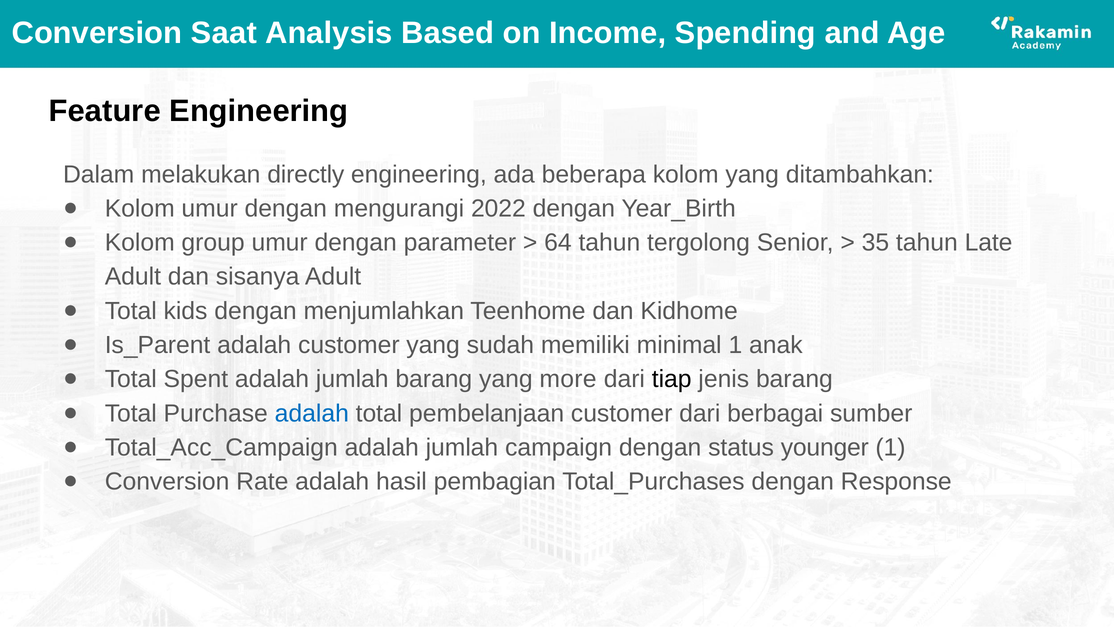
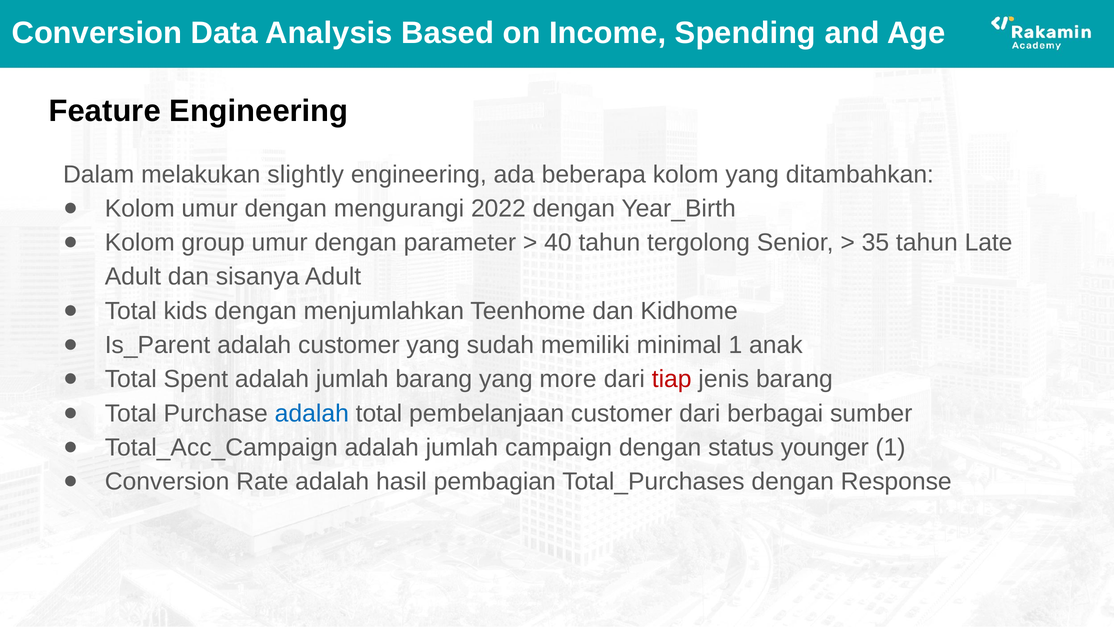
Saat: Saat -> Data (224, 33)
directly: directly -> slightly (306, 174)
64: 64 -> 40 (558, 243)
tiap colour: black -> red (672, 379)
